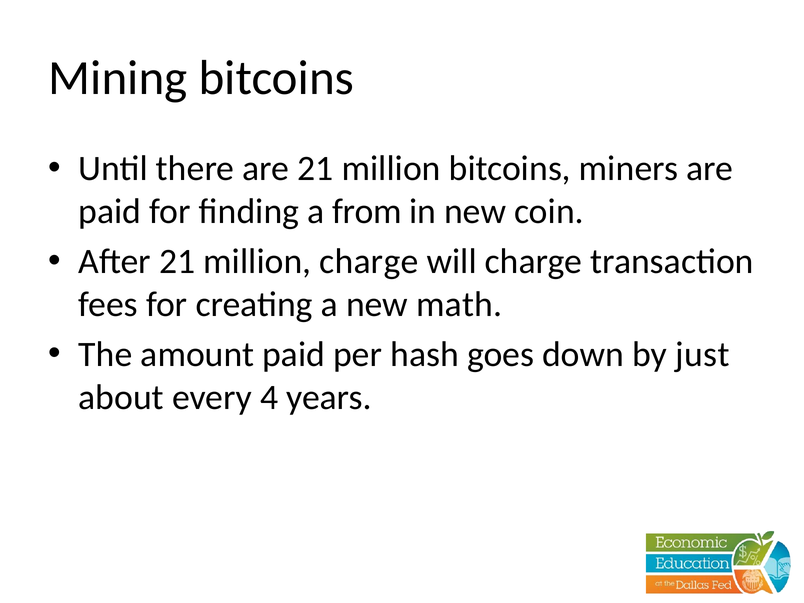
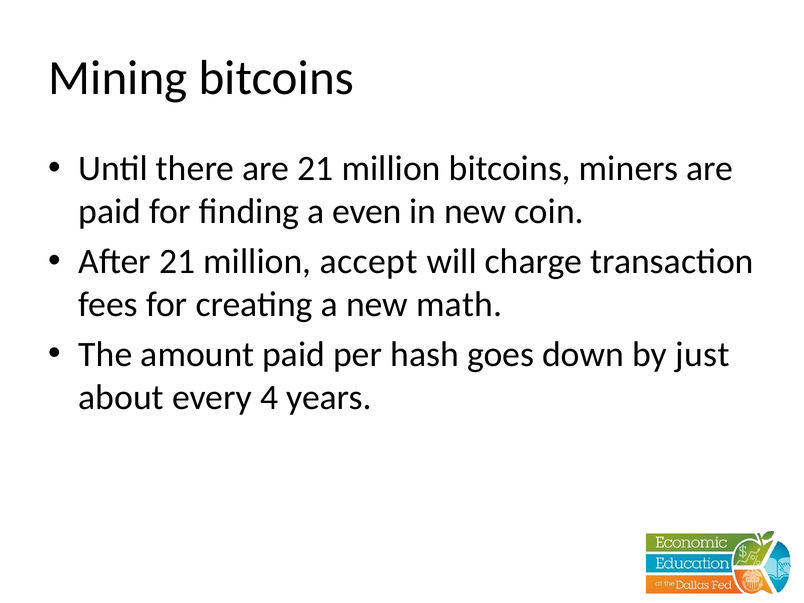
from: from -> even (367, 212)
million charge: charge -> accept (369, 262)
